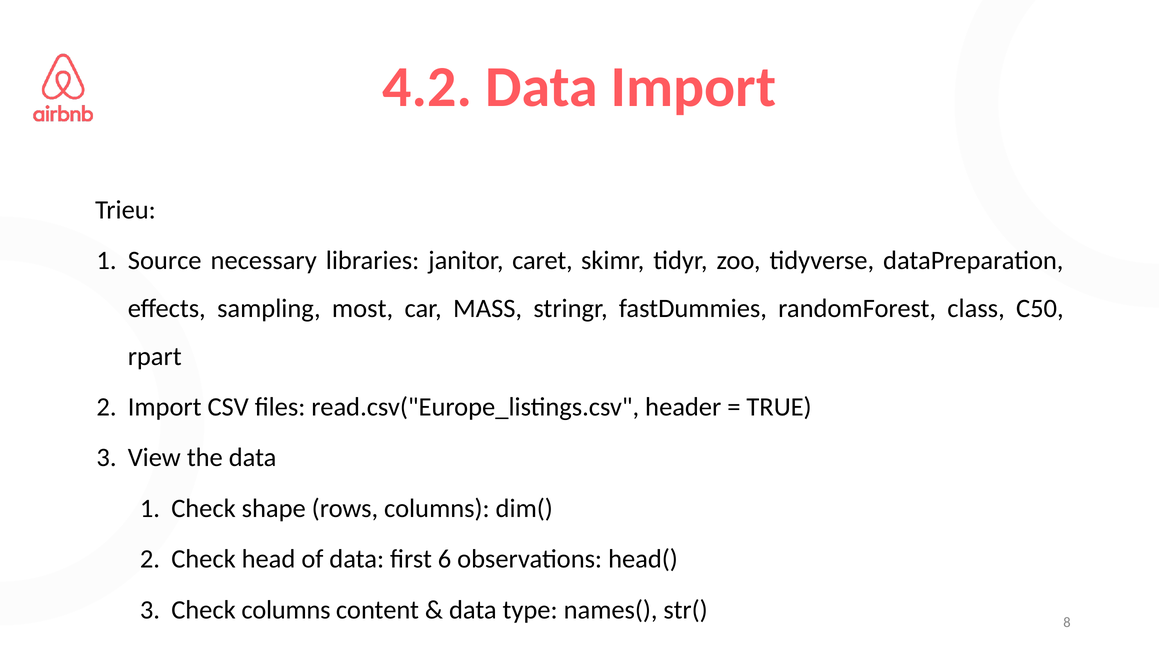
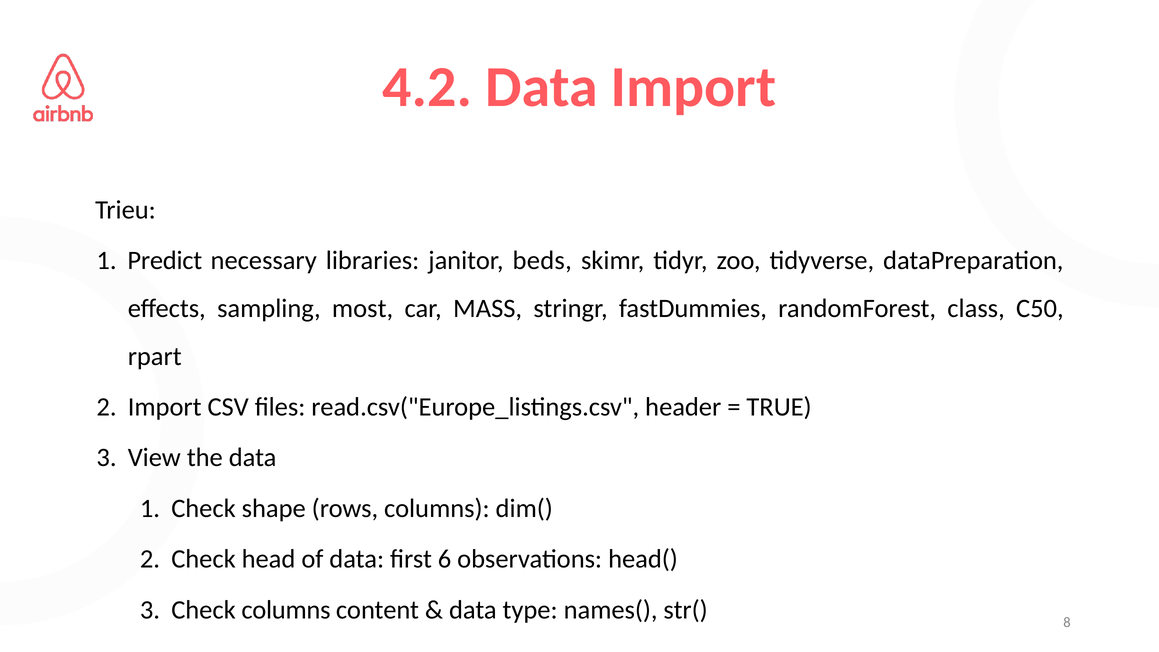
Source: Source -> Predict (165, 261)
caret: caret -> beds (542, 261)
